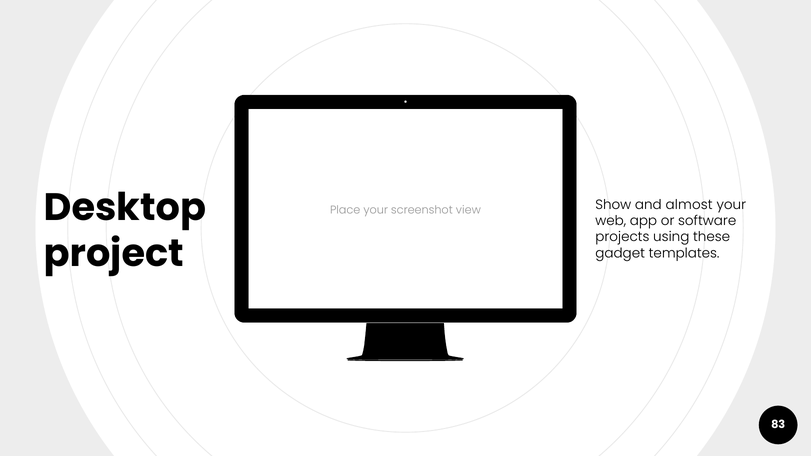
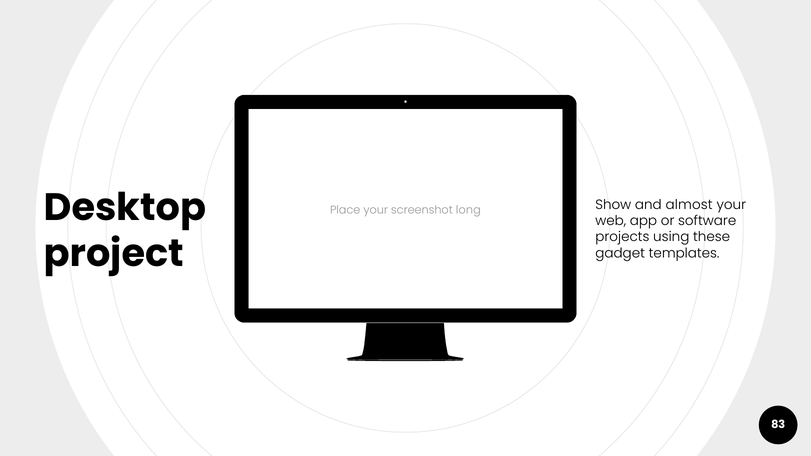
view: view -> long (468, 210)
